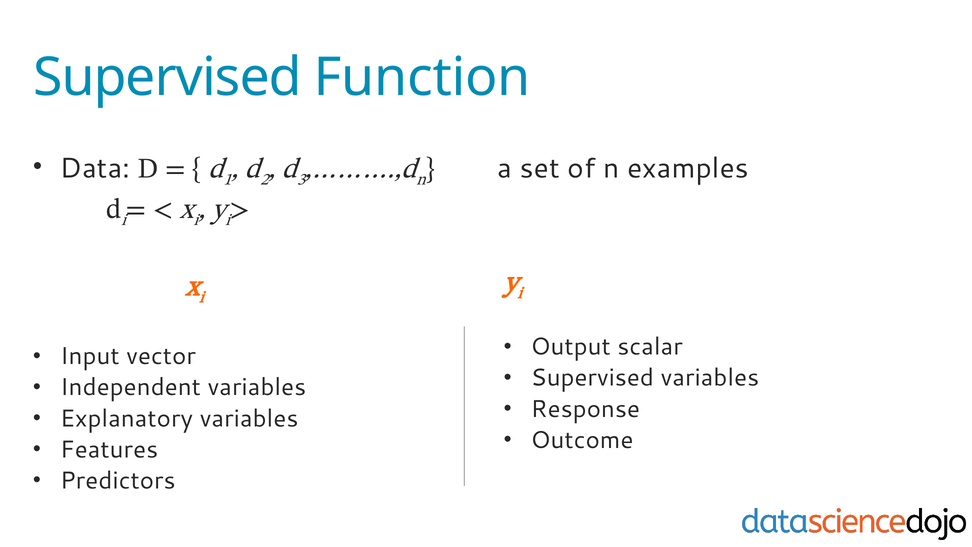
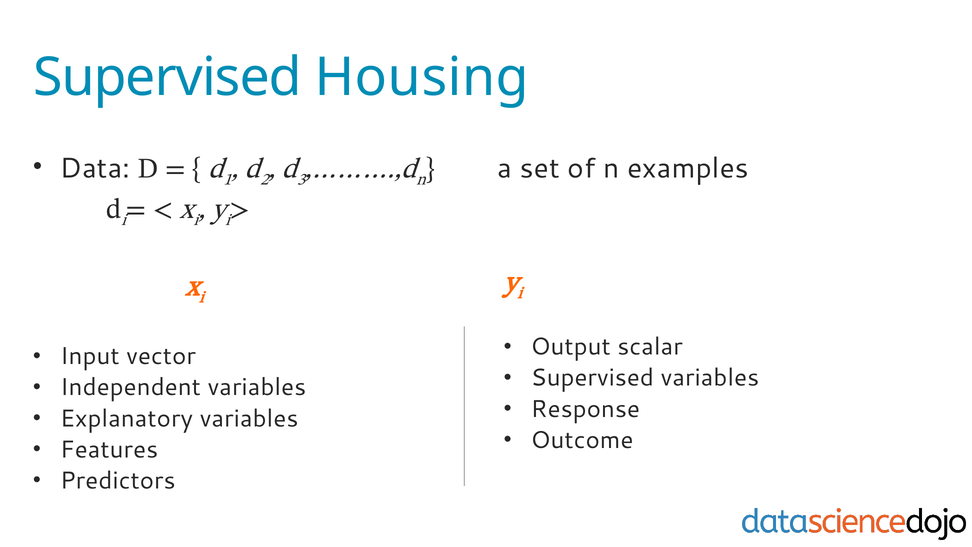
Function: Function -> Housing (422, 78)
